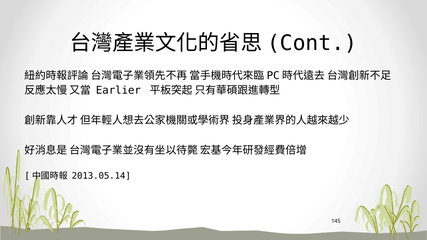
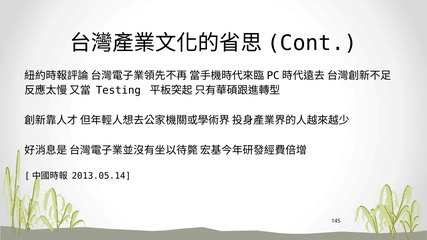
Earlier: Earlier -> Testing (118, 91)
